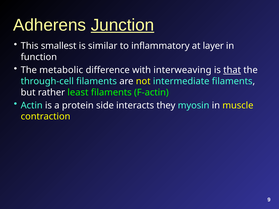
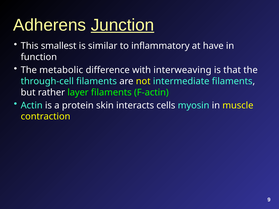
layer: layer -> have (213, 46)
that underline: present -> none (232, 70)
least: least -> layer (78, 92)
side: side -> skin (105, 105)
they: they -> cells (166, 105)
